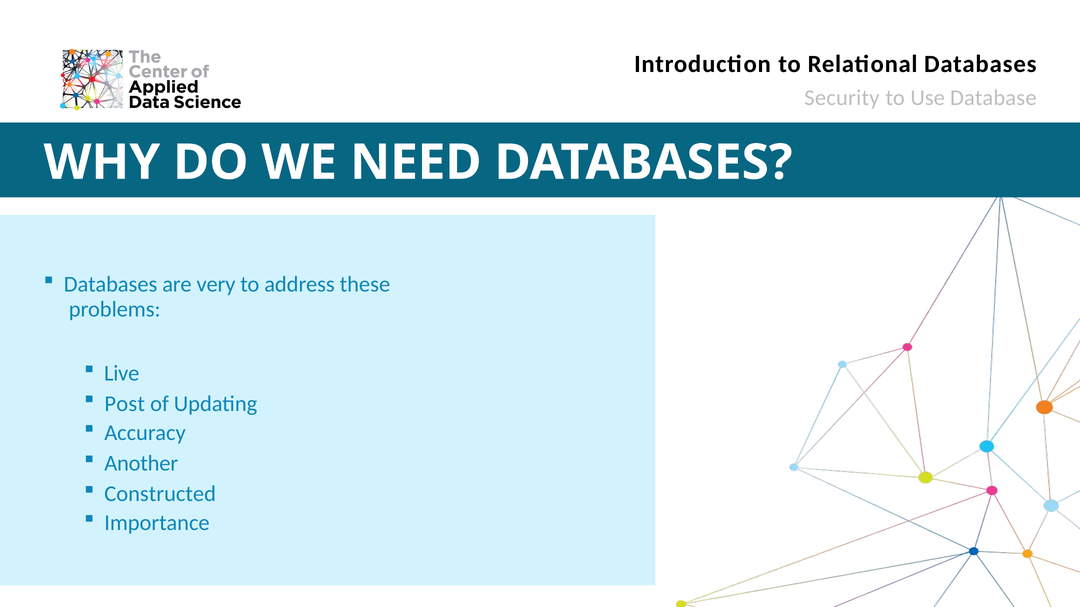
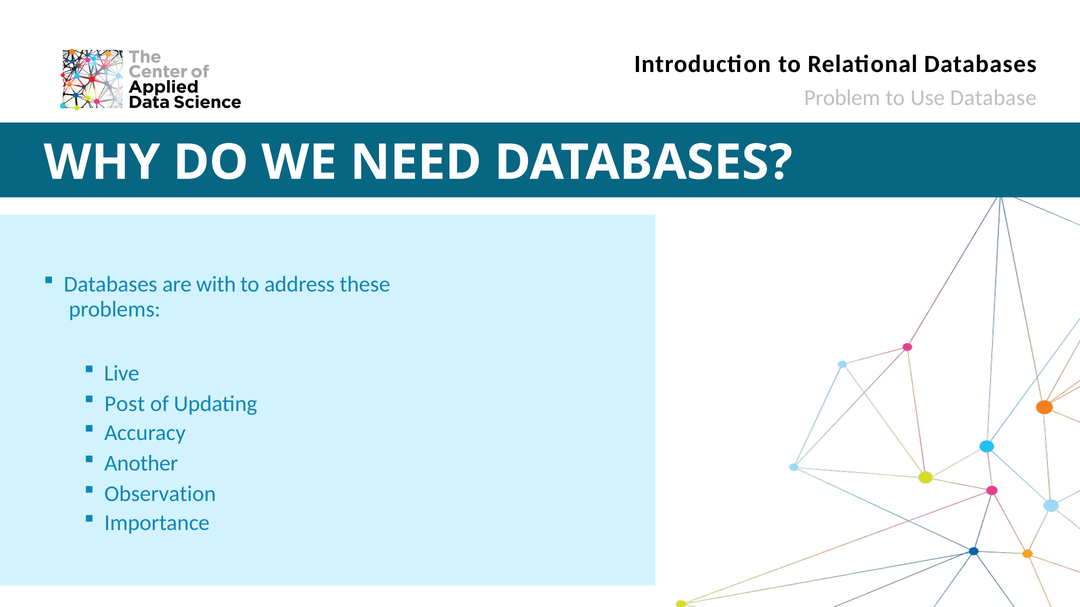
Security: Security -> Problem (842, 98)
very: very -> with (216, 285)
Constructed: Constructed -> Observation (160, 494)
